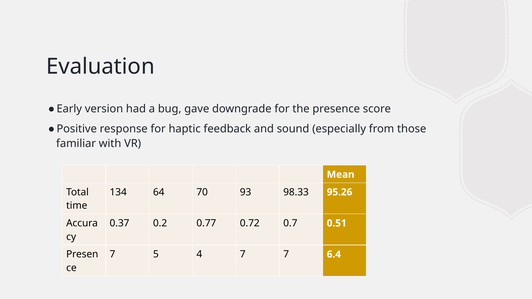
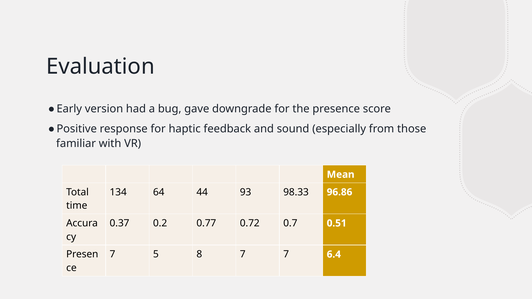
70: 70 -> 44 (202, 192)
95.26: 95.26 -> 96.86 (340, 192)
4: 4 -> 8 (199, 255)
